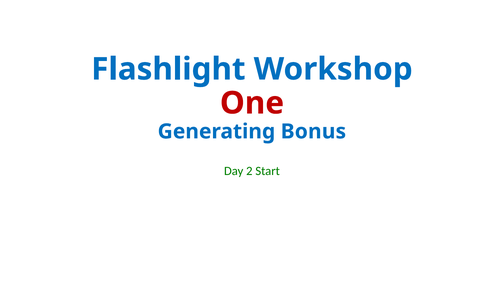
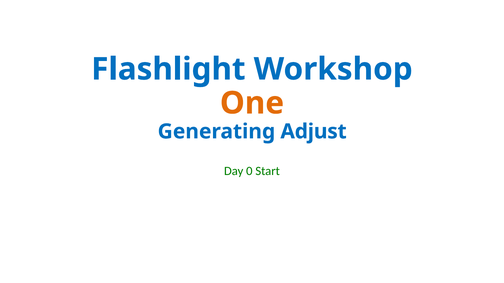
One colour: red -> orange (252, 103)
Bonus: Bonus -> Adjust (314, 132)
2: 2 -> 0 (249, 171)
